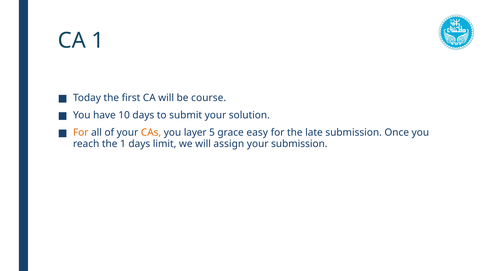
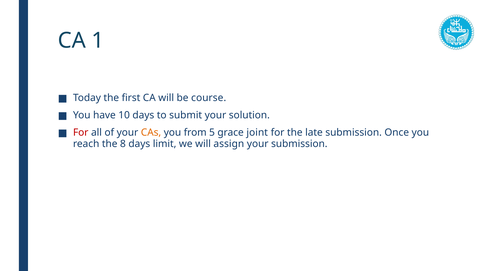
For colour: orange -> red (81, 133)
layer: layer -> from (195, 133)
easy: easy -> joint (257, 133)
the 1: 1 -> 8 (123, 144)
